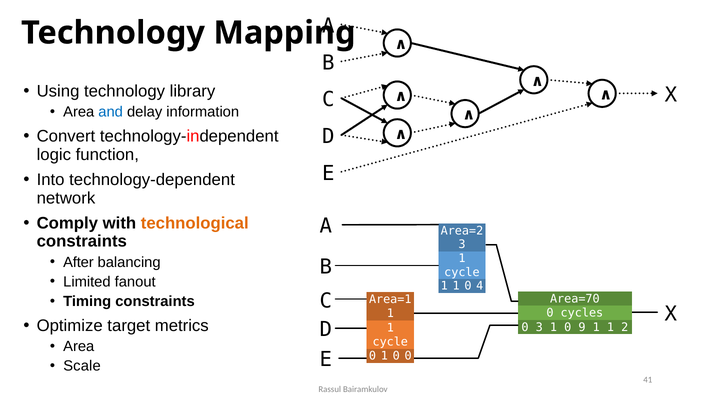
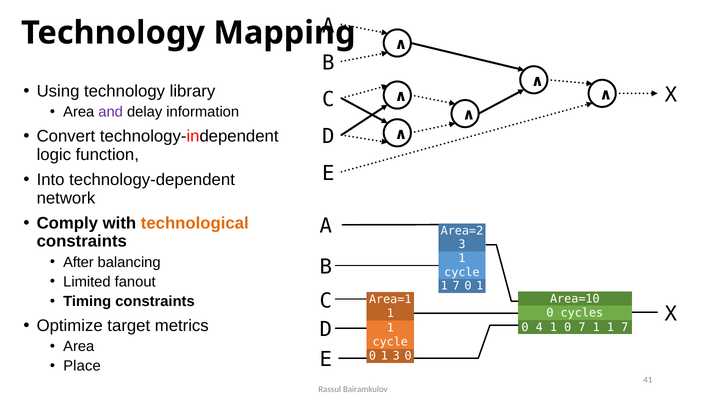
and colour: blue -> purple (111, 112)
1: 1 -> 7 (456, 286)
4: 4 -> 1 (480, 286)
Area=70: Area=70 -> Area=10 (575, 299)
0 3: 3 -> 4 (539, 327)
0 9: 9 -> 7 (582, 327)
1 1 2: 2 -> 7 (625, 327)
0 1 0: 0 -> 3 (396, 356)
Scale: Scale -> Place (82, 366)
